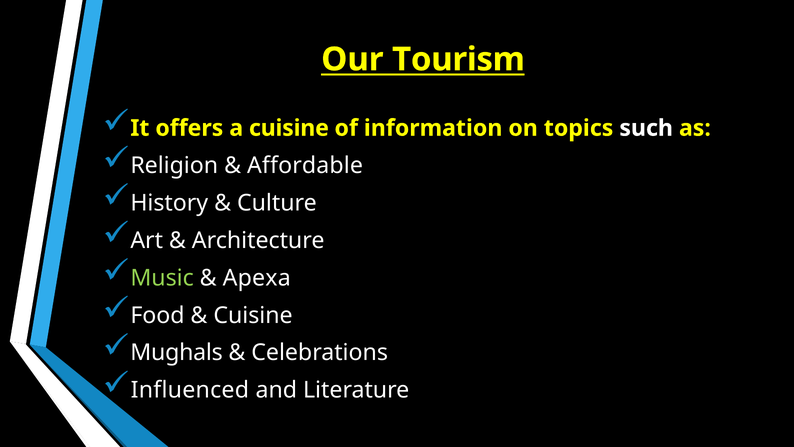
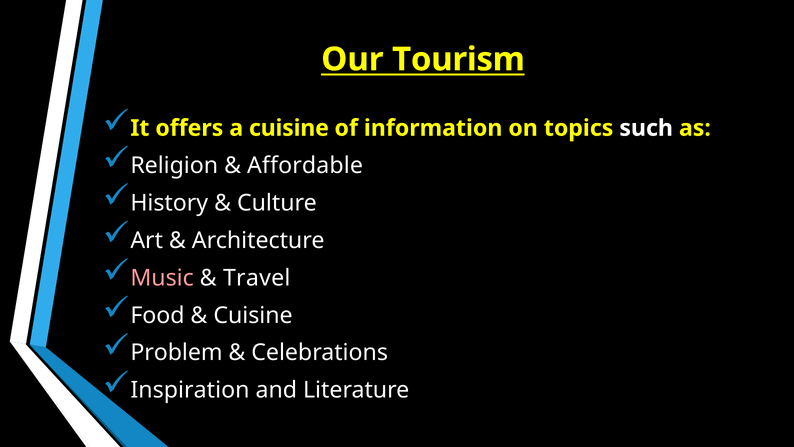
Music colour: light green -> pink (162, 278)
Apexa: Apexa -> Travel (257, 278)
Mughals: Mughals -> Problem (176, 353)
Influenced: Influenced -> Inspiration (190, 390)
